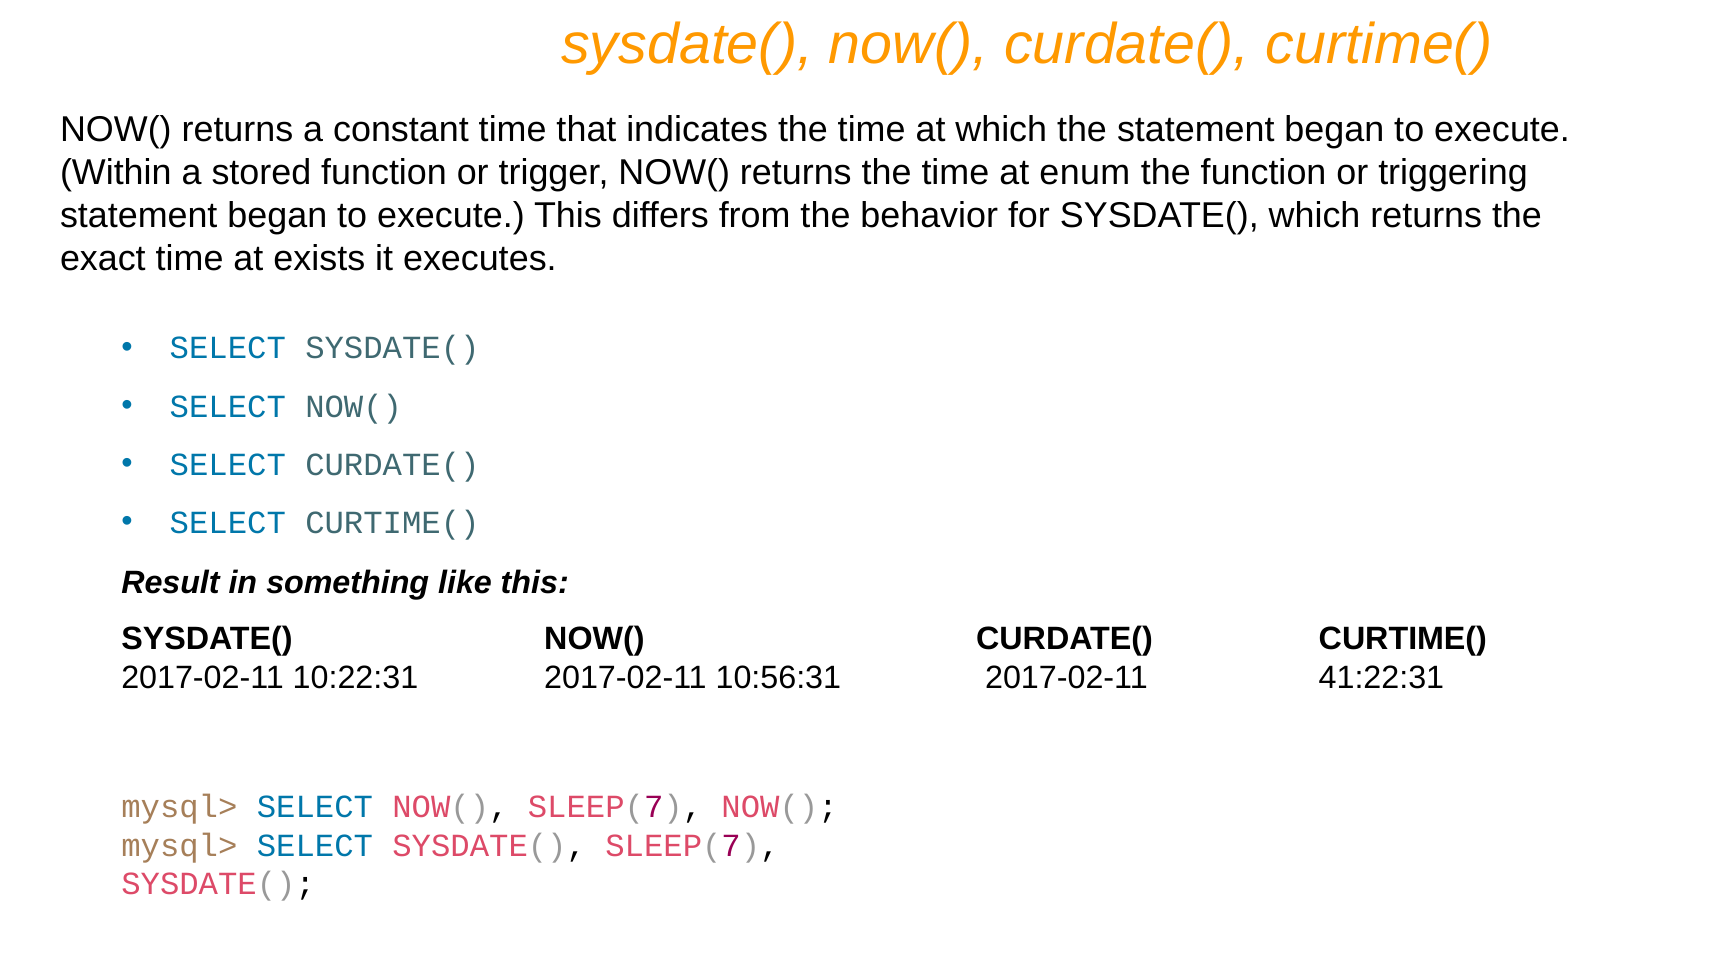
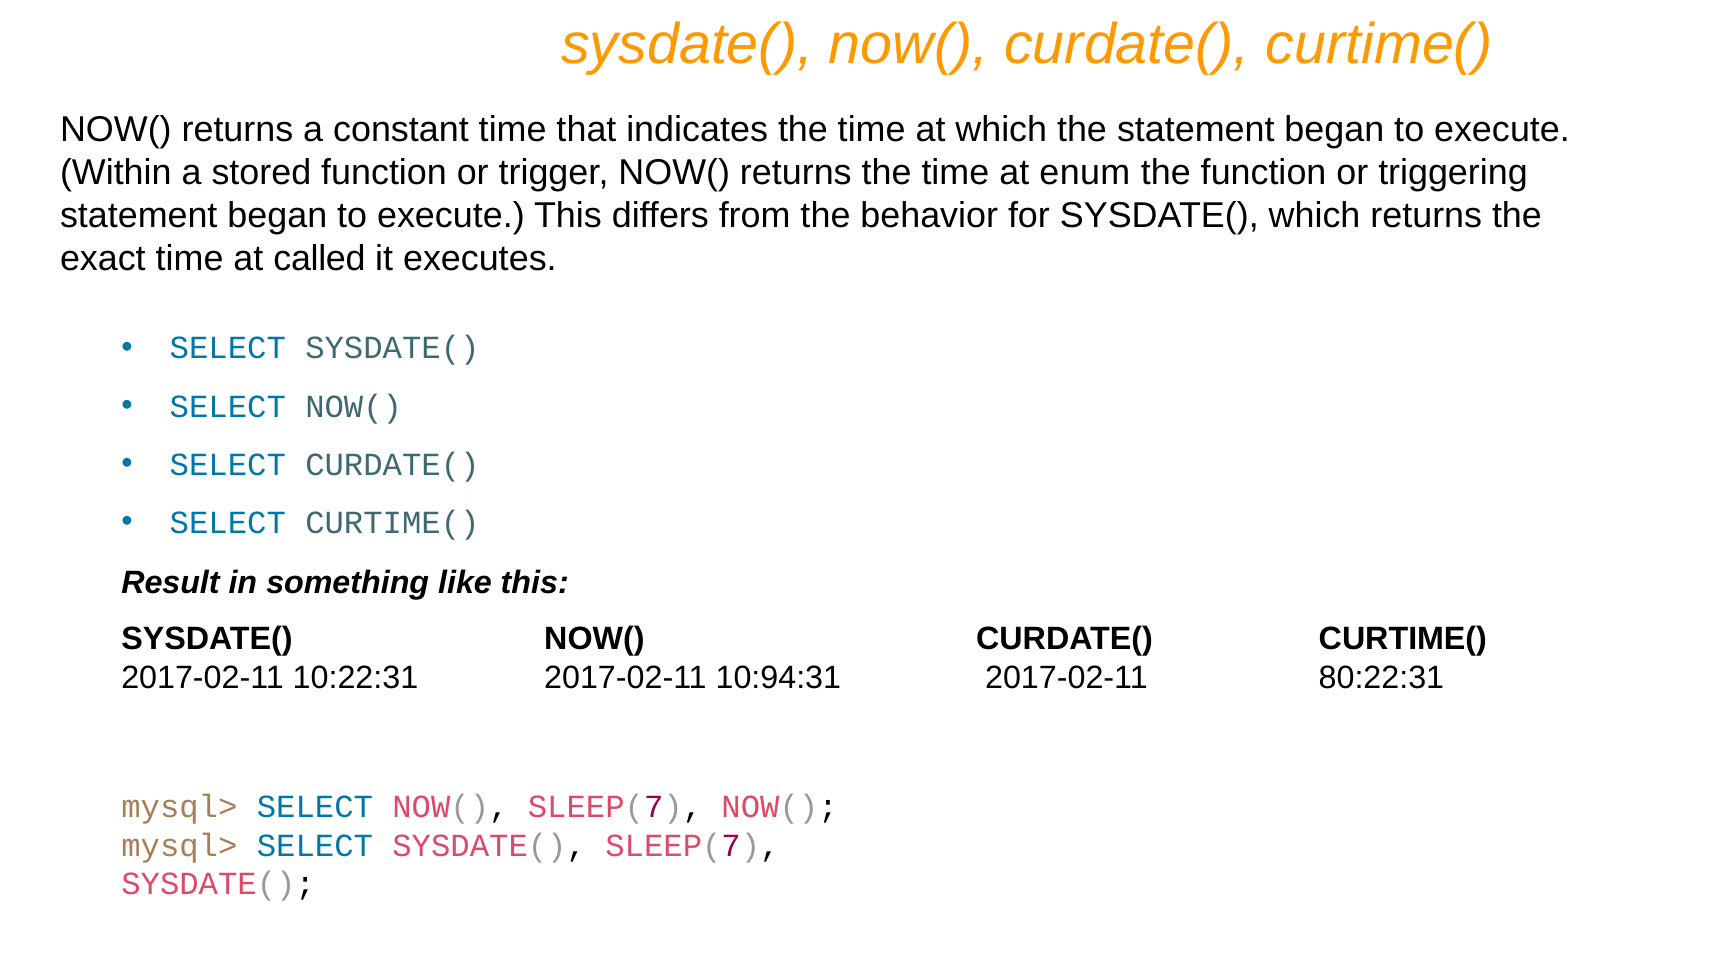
exists: exists -> called (320, 259)
10:56:31: 10:56:31 -> 10:94:31 (778, 678)
41:22:31: 41:22:31 -> 80:22:31 (1381, 678)
